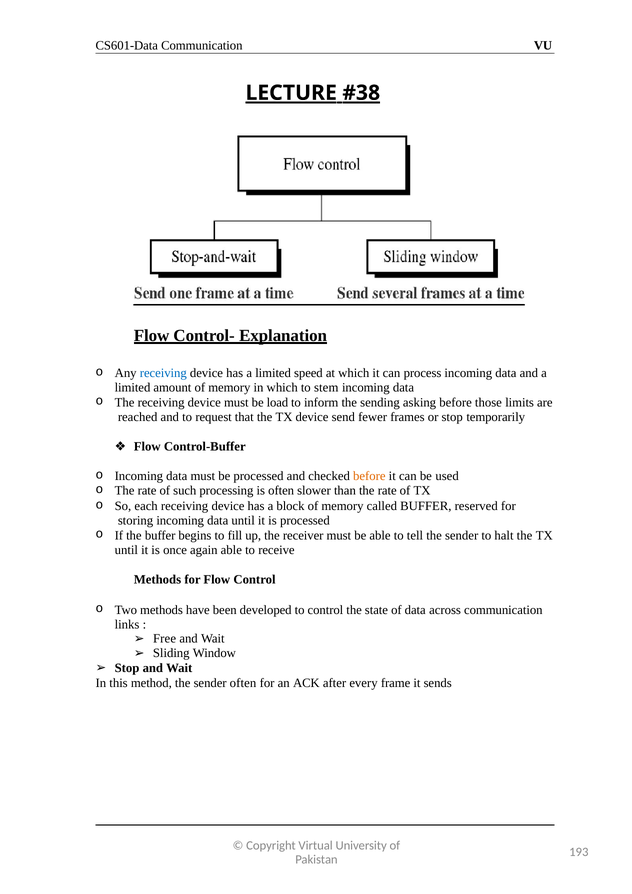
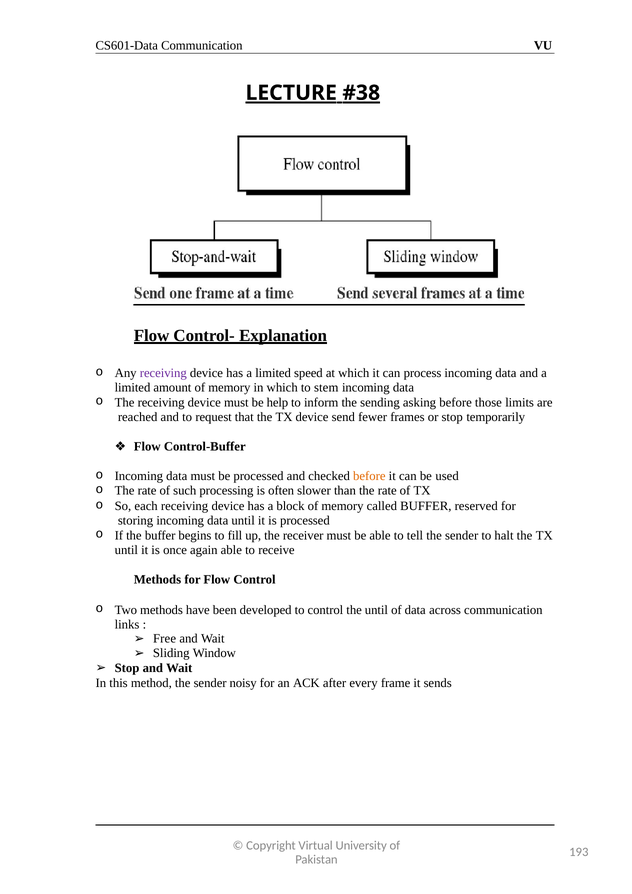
receiving colour: blue -> purple (163, 373)
load: load -> help (277, 403)
the state: state -> until (376, 610)
sender often: often -> noisy (243, 683)
